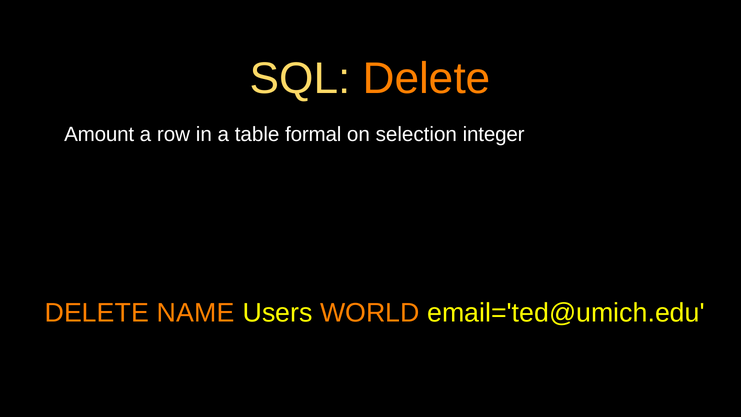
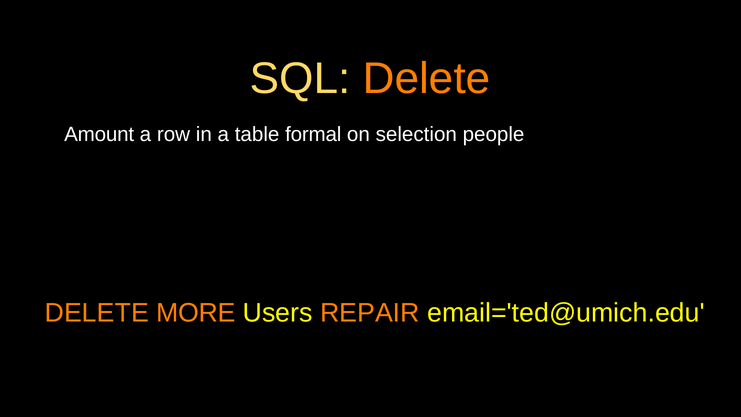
integer: integer -> people (494, 134)
NAME: NAME -> MORE (196, 313)
WORLD: WORLD -> REPAIR (370, 313)
